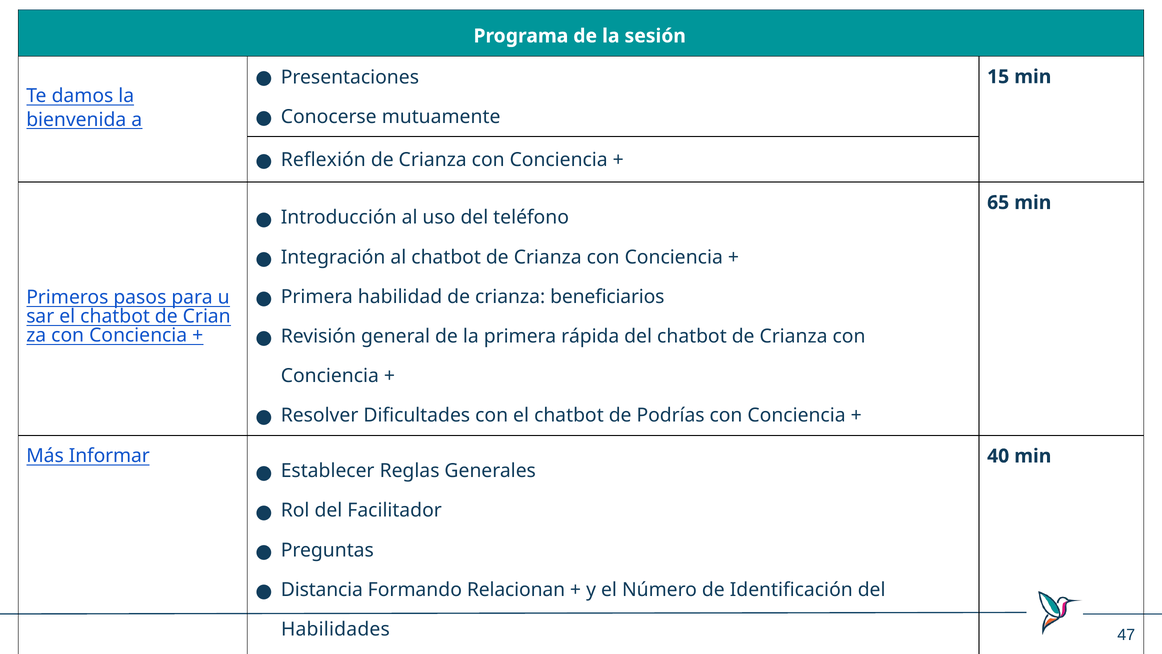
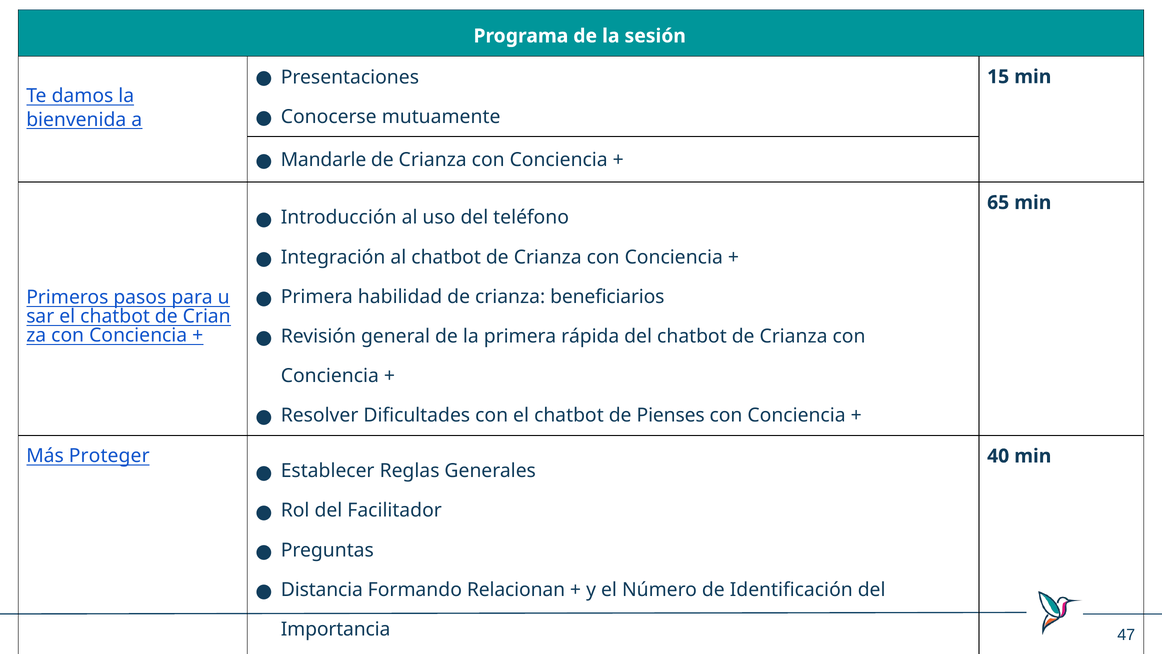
Reflexión: Reflexión -> Mandarle (323, 160)
Podrías: Podrías -> Pienses (671, 415)
Informar: Informar -> Proteger (109, 456)
Habilidades: Habilidades -> Importancia (336, 629)
